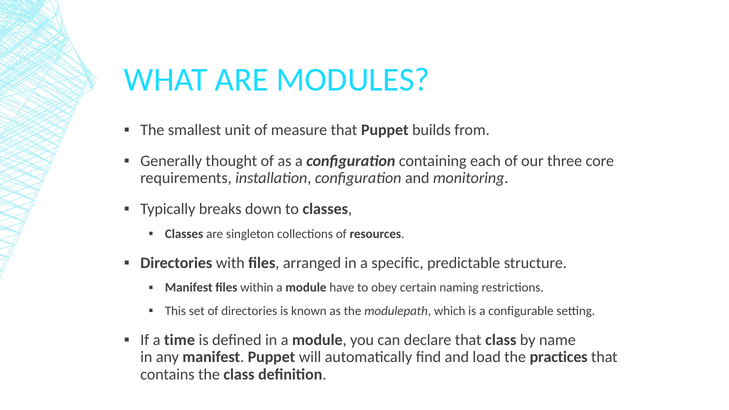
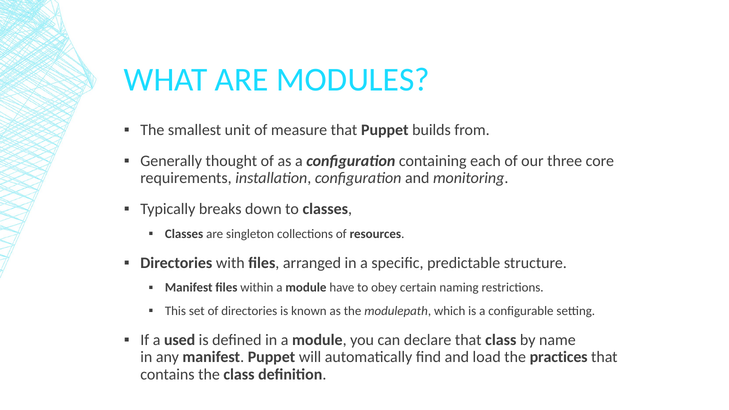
time: time -> used (180, 340)
